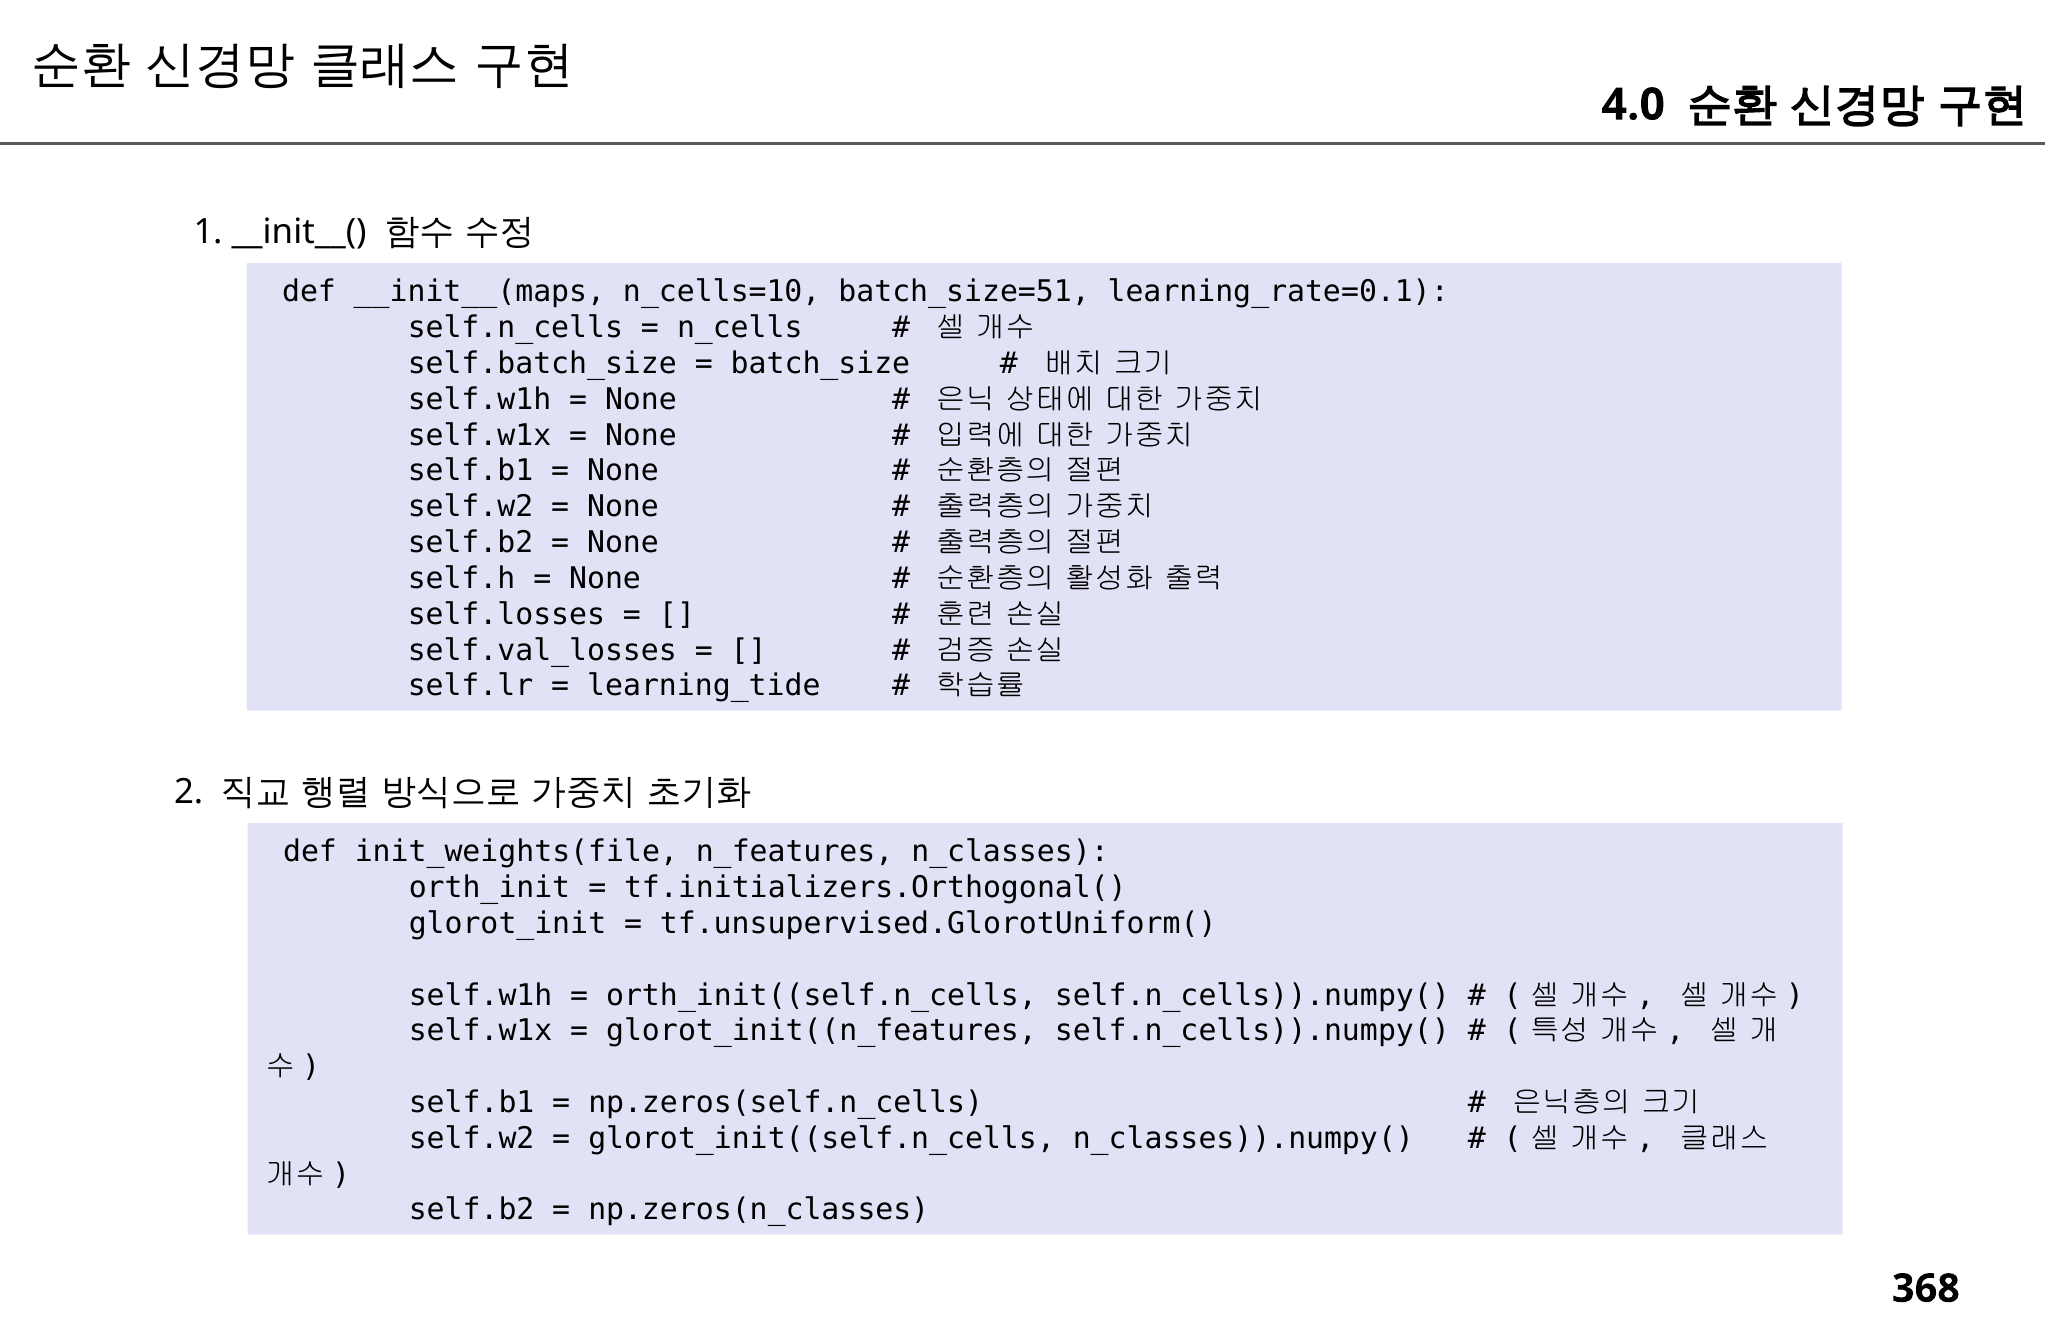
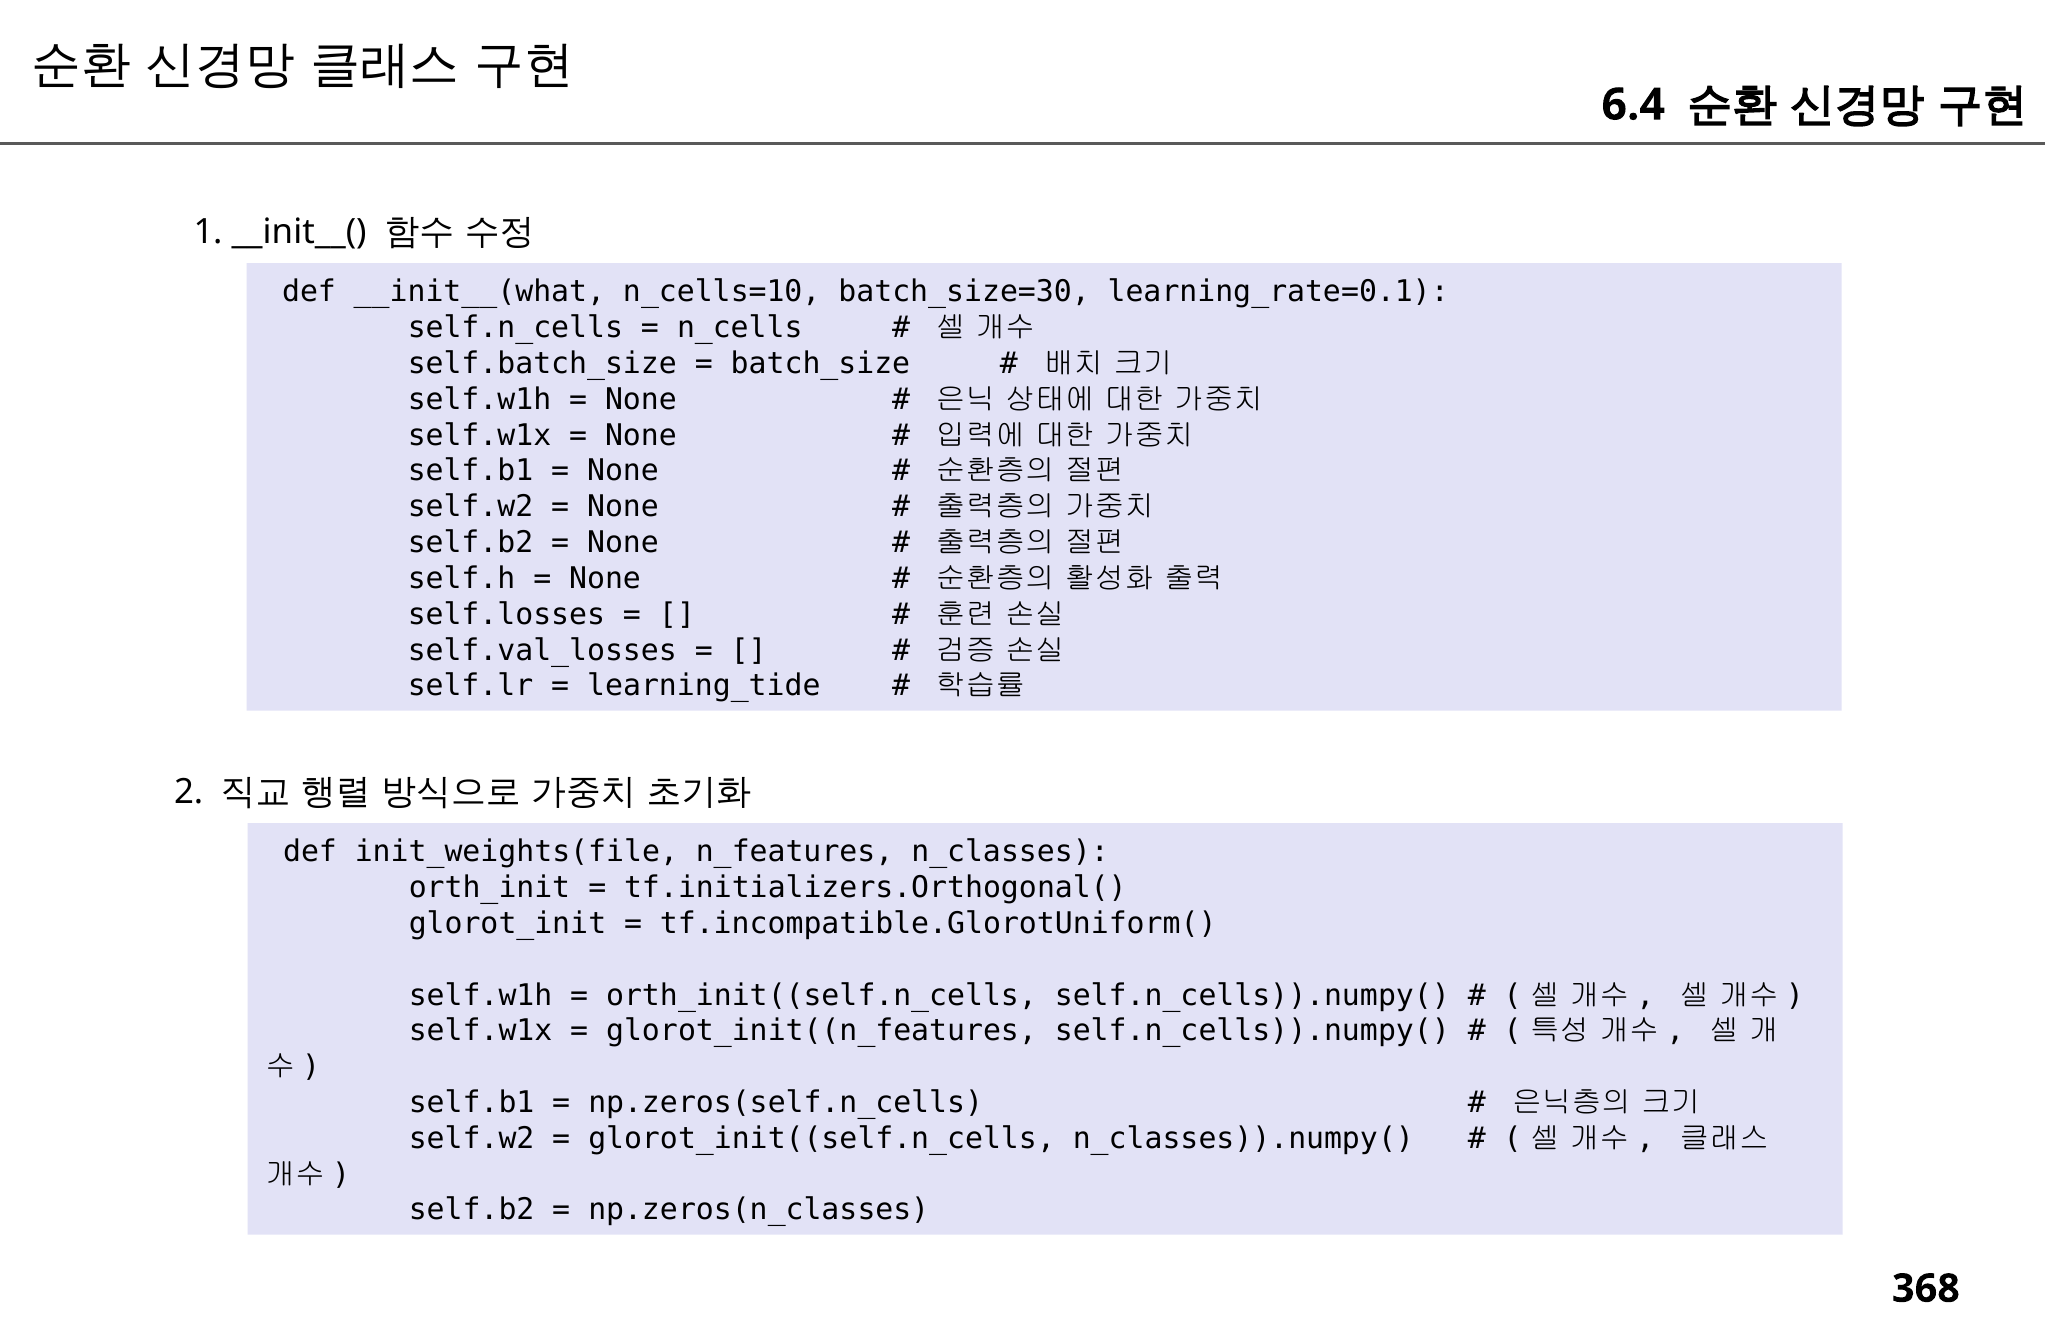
4.0: 4.0 -> 6.4 (1633, 105)
__init__(maps: __init__(maps -> __init__(what (479, 292)
batch_size=51: batch_size=51 -> batch_size=30 (964, 292)
tf.unsupervised.GlorotUniform(: tf.unsupervised.GlorotUniform( -> tf.incompatible.GlorotUniform( (938, 924)
